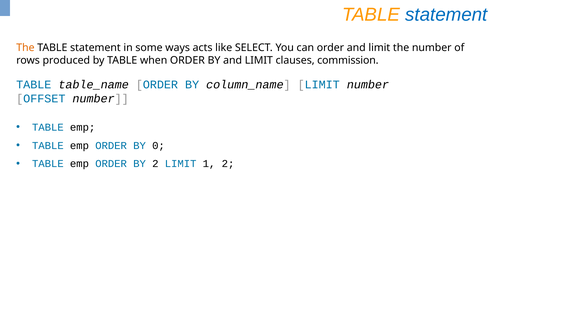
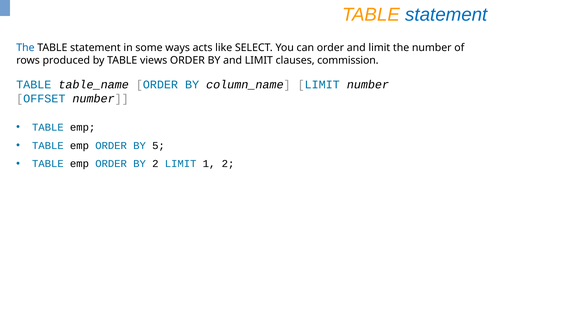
The colour: orange -> blue (25, 48)
when: when -> views (154, 60)
0: 0 -> 5 (158, 146)
